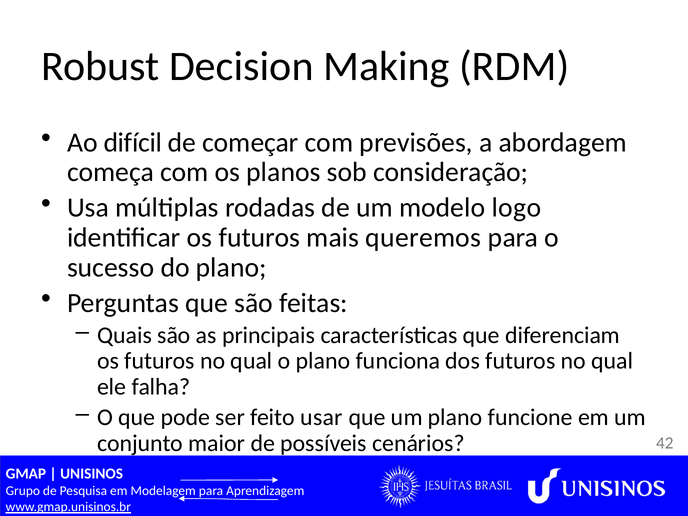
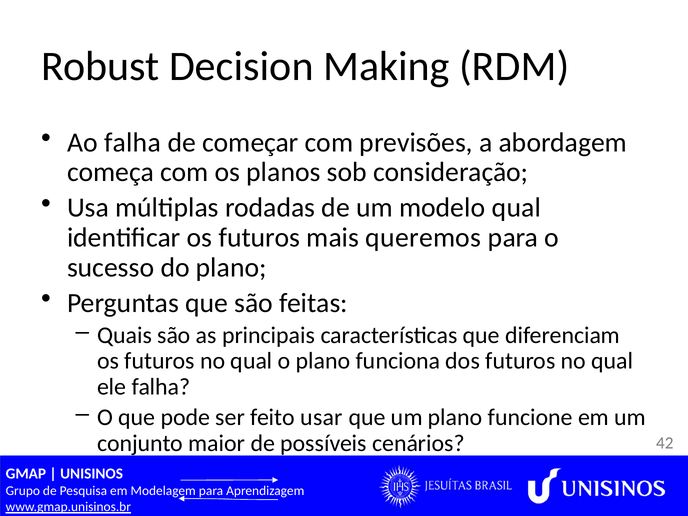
Ao difícil: difícil -> falha (133, 142)
modelo logo: logo -> qual (517, 208)
